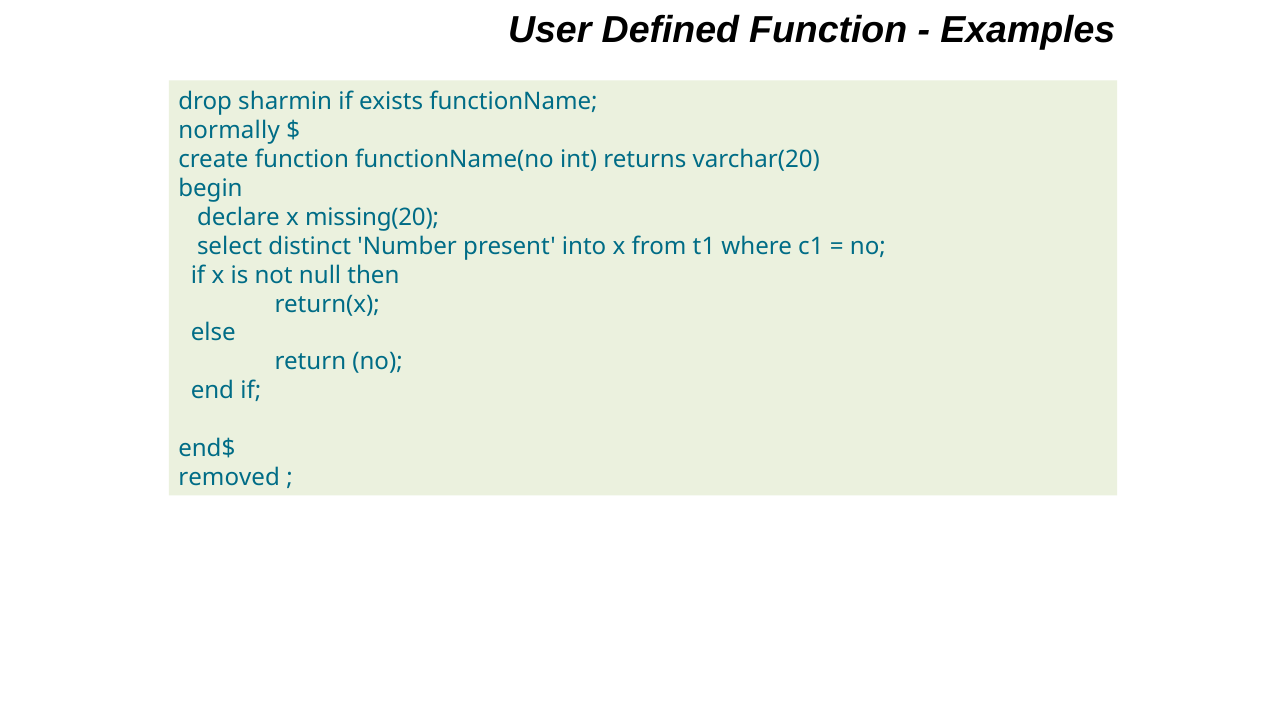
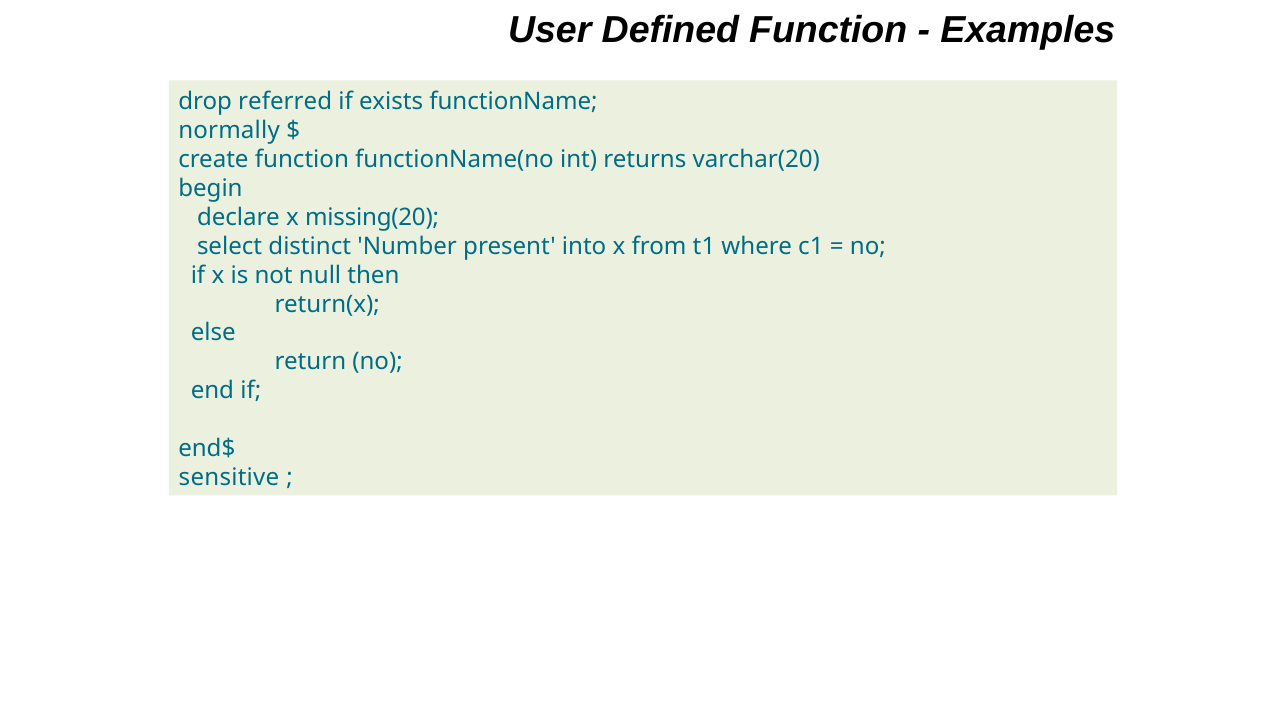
sharmin: sharmin -> referred (285, 101)
removed: removed -> sensitive (229, 477)
